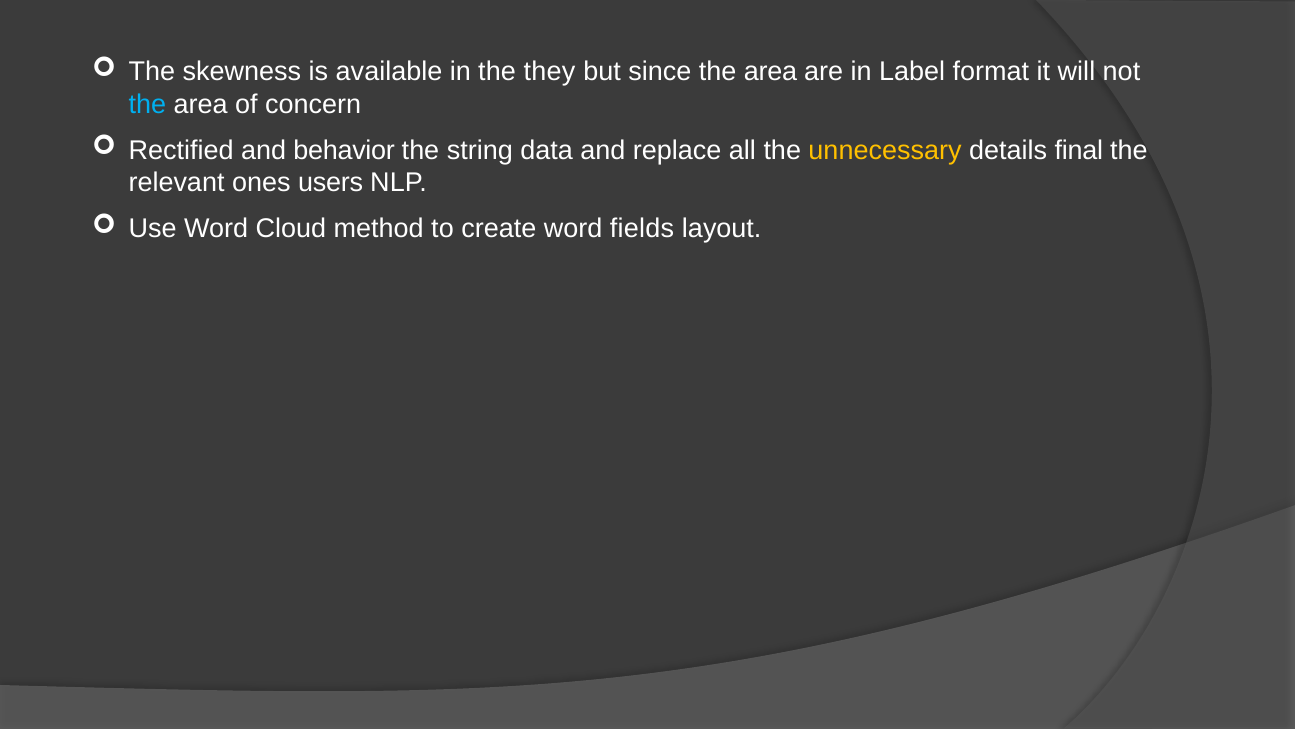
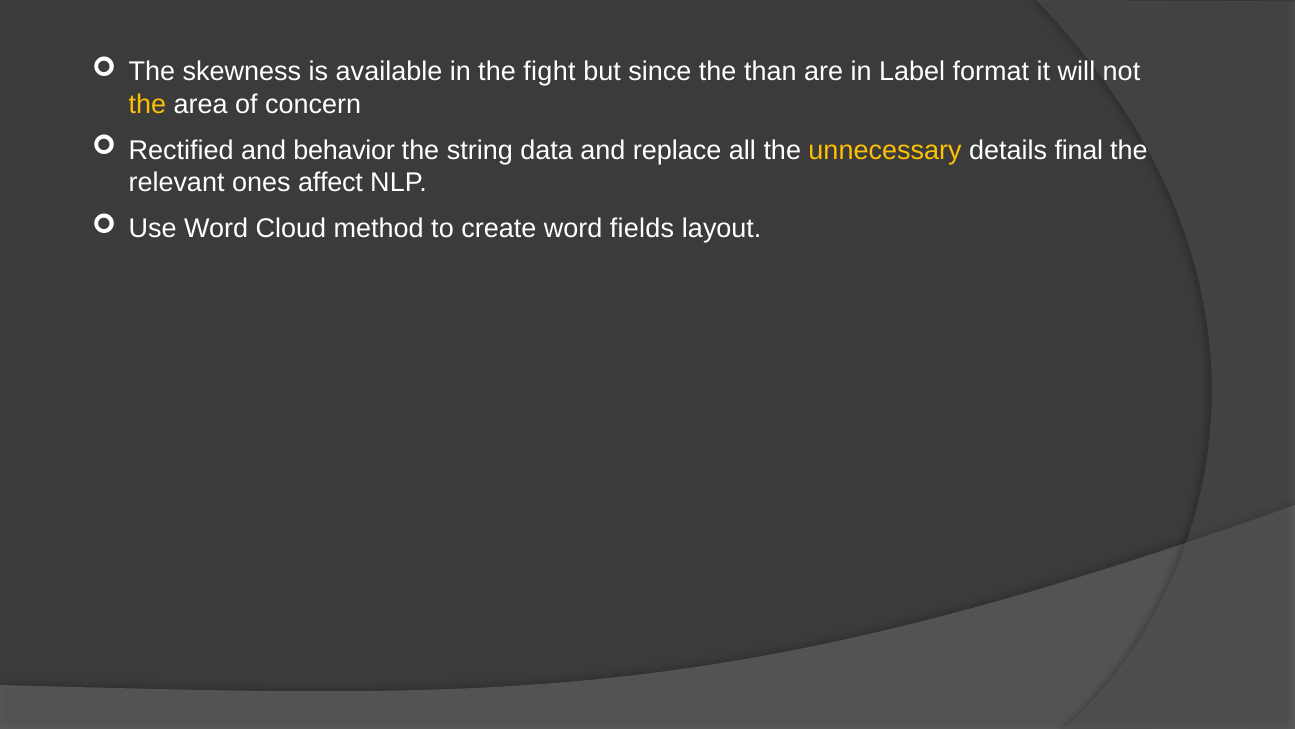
they: they -> fight (549, 72)
since the area: area -> than (770, 72)
the colour: light blue -> yellow (147, 104)
users: users -> affect (331, 183)
